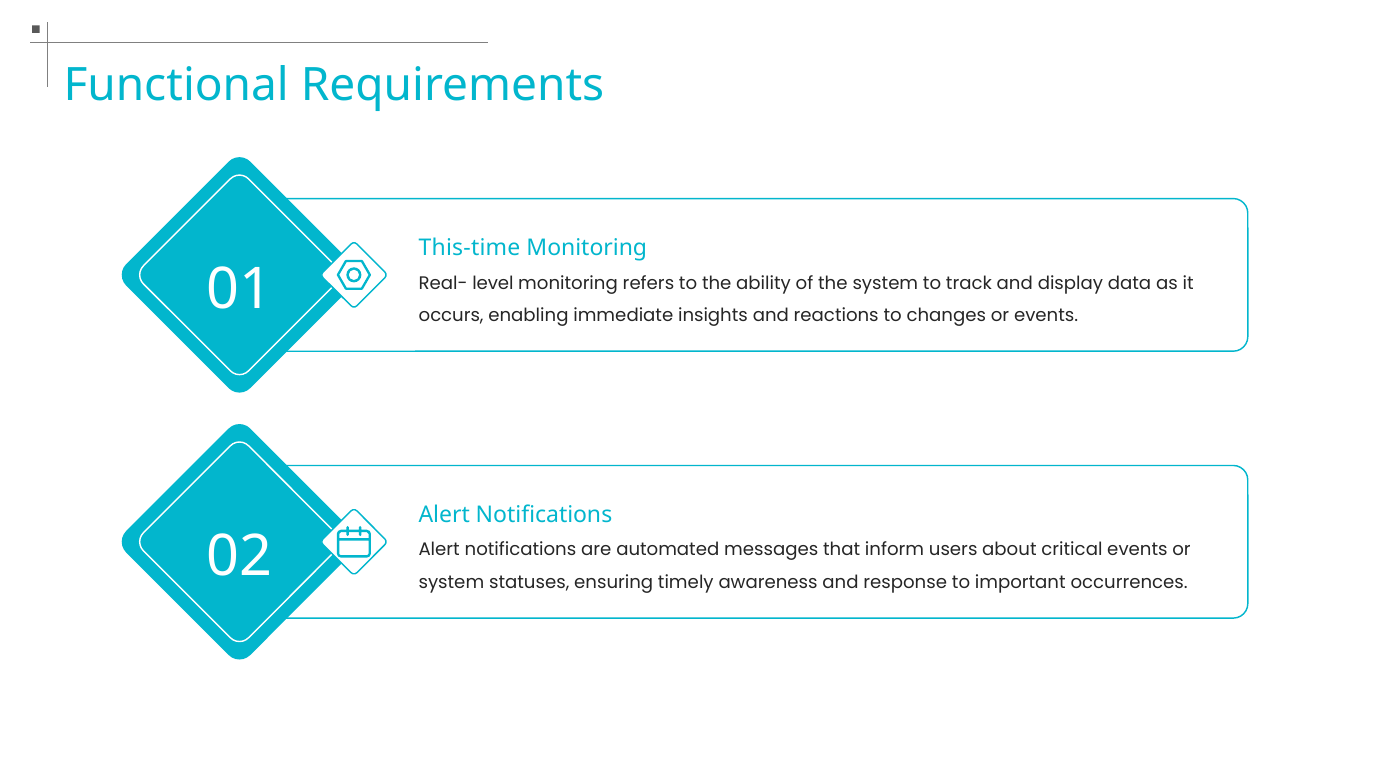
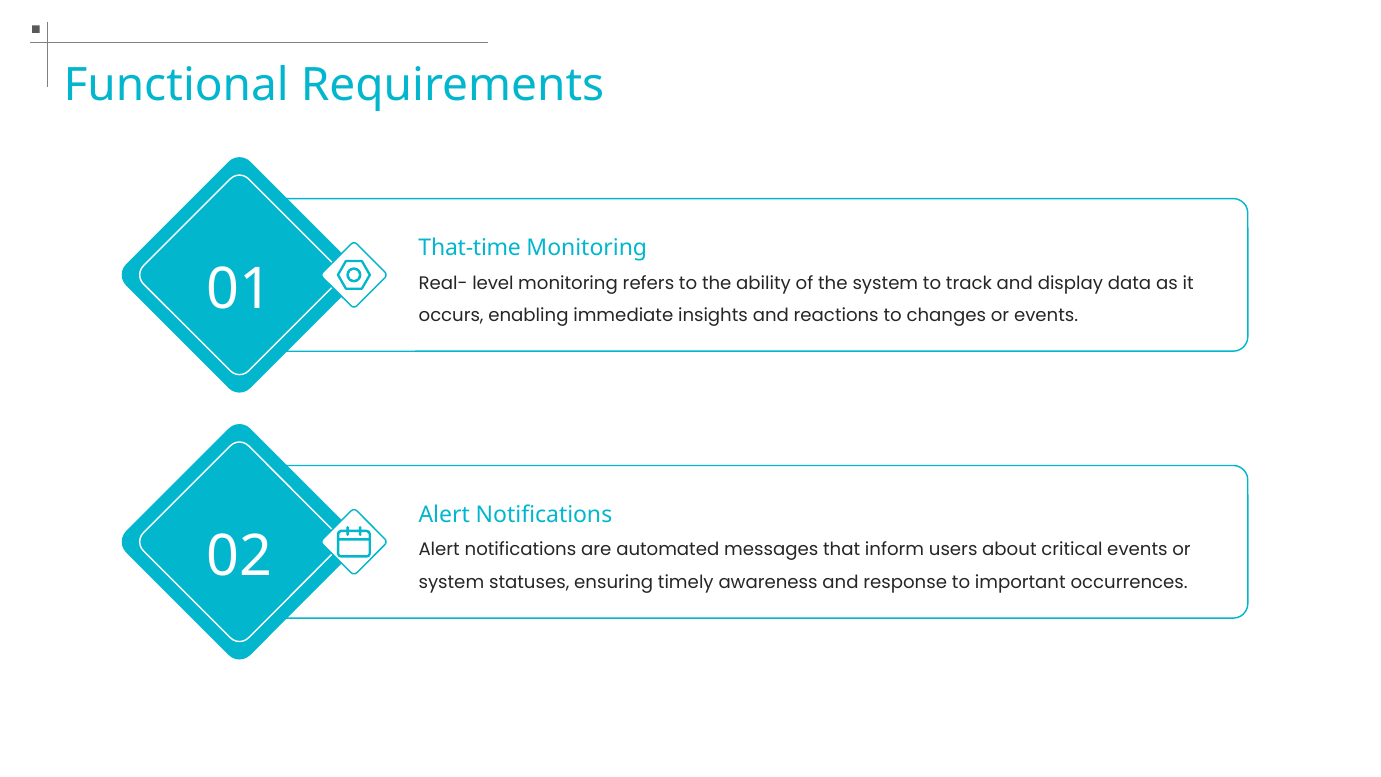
This-time: This-time -> That-time (470, 248)
